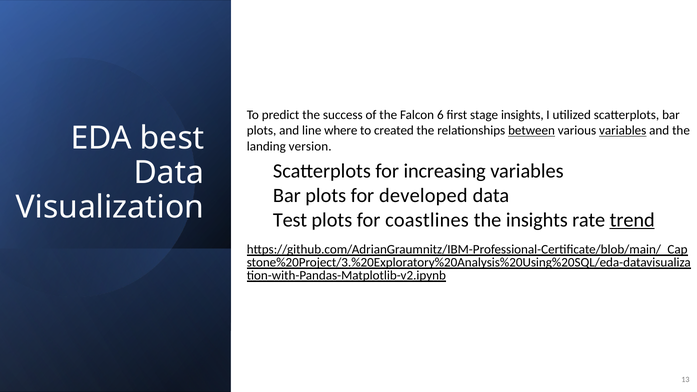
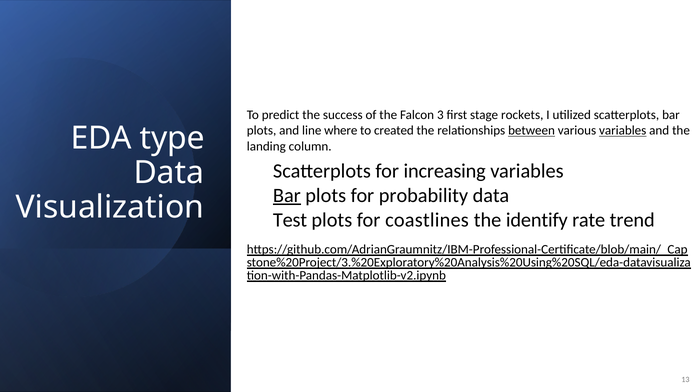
6: 6 -> 3 (440, 115)
stage insights: insights -> rockets (522, 115)
best: best -> type (172, 138)
version: version -> column (310, 146)
Bar underline: none -> present (287, 195)
developed: developed -> probability (423, 195)
the insights: insights -> identify (537, 220)
trend underline: present -> none (632, 220)
